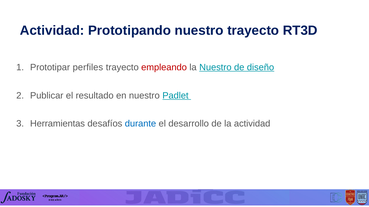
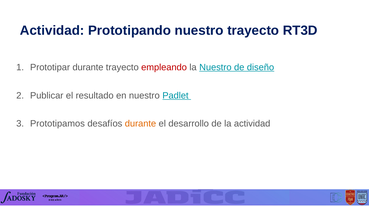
Prototipar perfiles: perfiles -> durante (88, 67)
Herramientas: Herramientas -> Prototipamos (57, 124)
durante colour: blue -> orange (140, 124)
